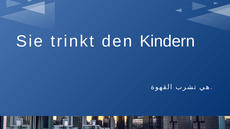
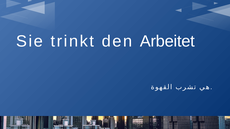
Kindern: Kindern -> Arbeitet (167, 41)
